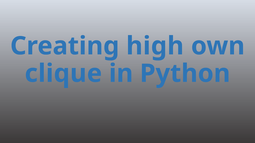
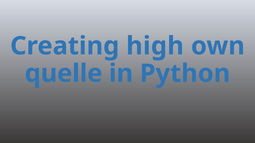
clique: clique -> quelle (64, 74)
